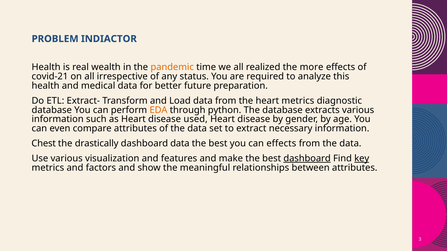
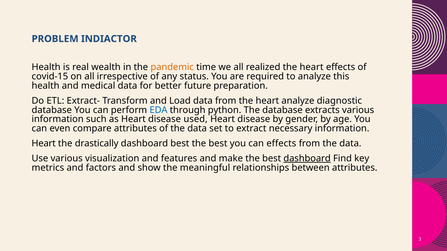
realized the more: more -> heart (312, 67)
covid-21: covid-21 -> covid-15 (50, 77)
heart metrics: metrics -> analyze (298, 101)
EDA colour: orange -> blue (158, 110)
Chest: Chest -> Heart (44, 144)
dashboard data: data -> best (180, 144)
key underline: present -> none (362, 159)
